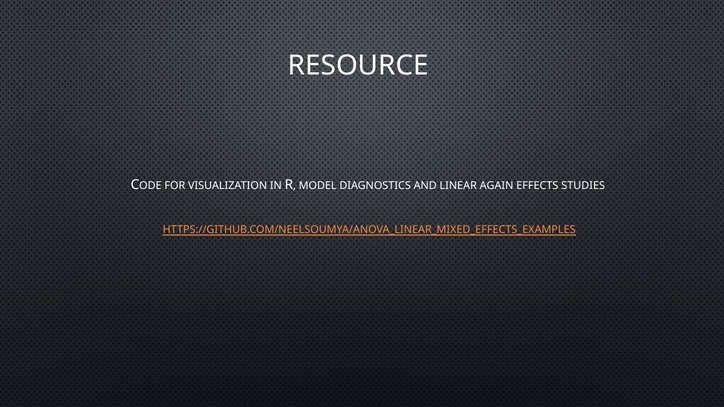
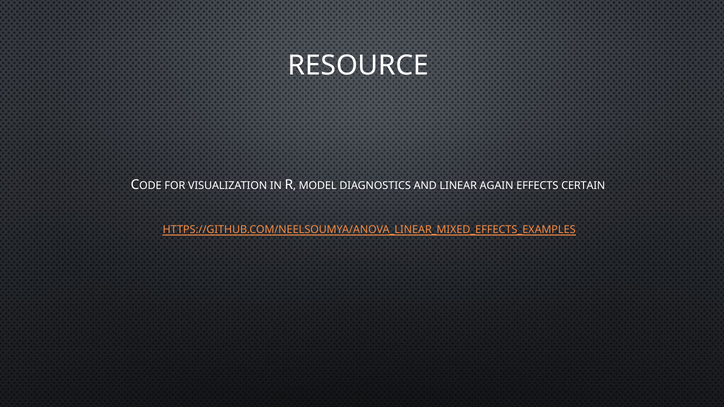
STUDIES: STUDIES -> CERTAIN (583, 186)
